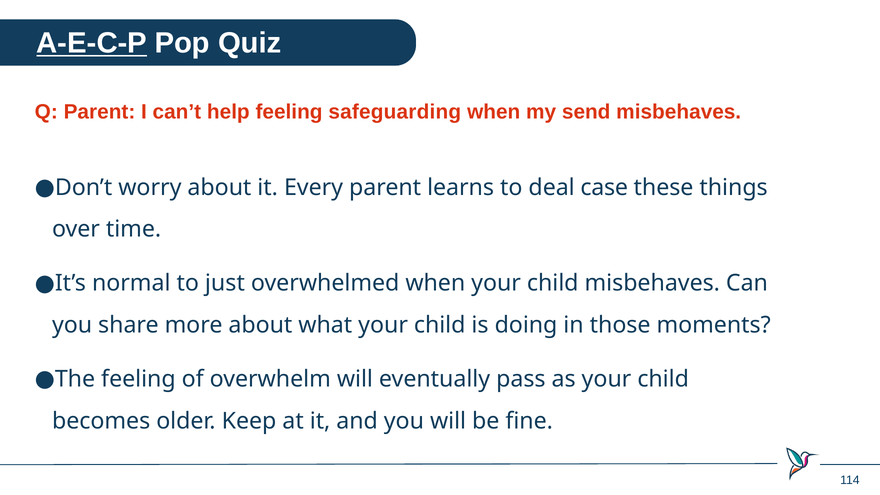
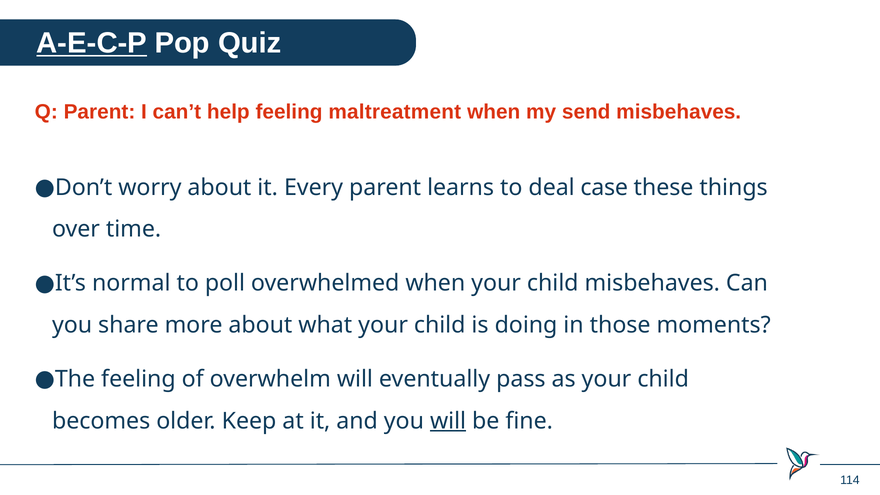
safeguarding: safeguarding -> maltreatment (395, 112)
just: just -> poll (225, 283)
will underline: none -> present (448, 421)
